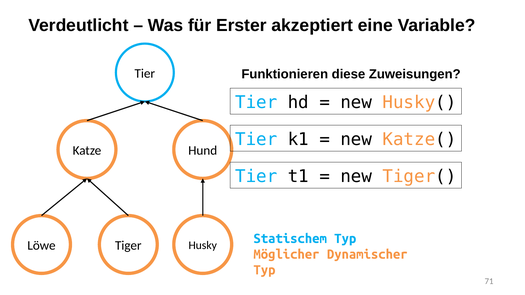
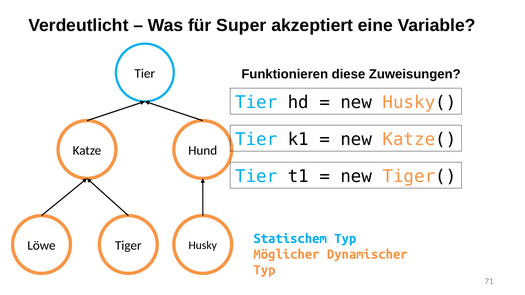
Erster: Erster -> Super (241, 26)
